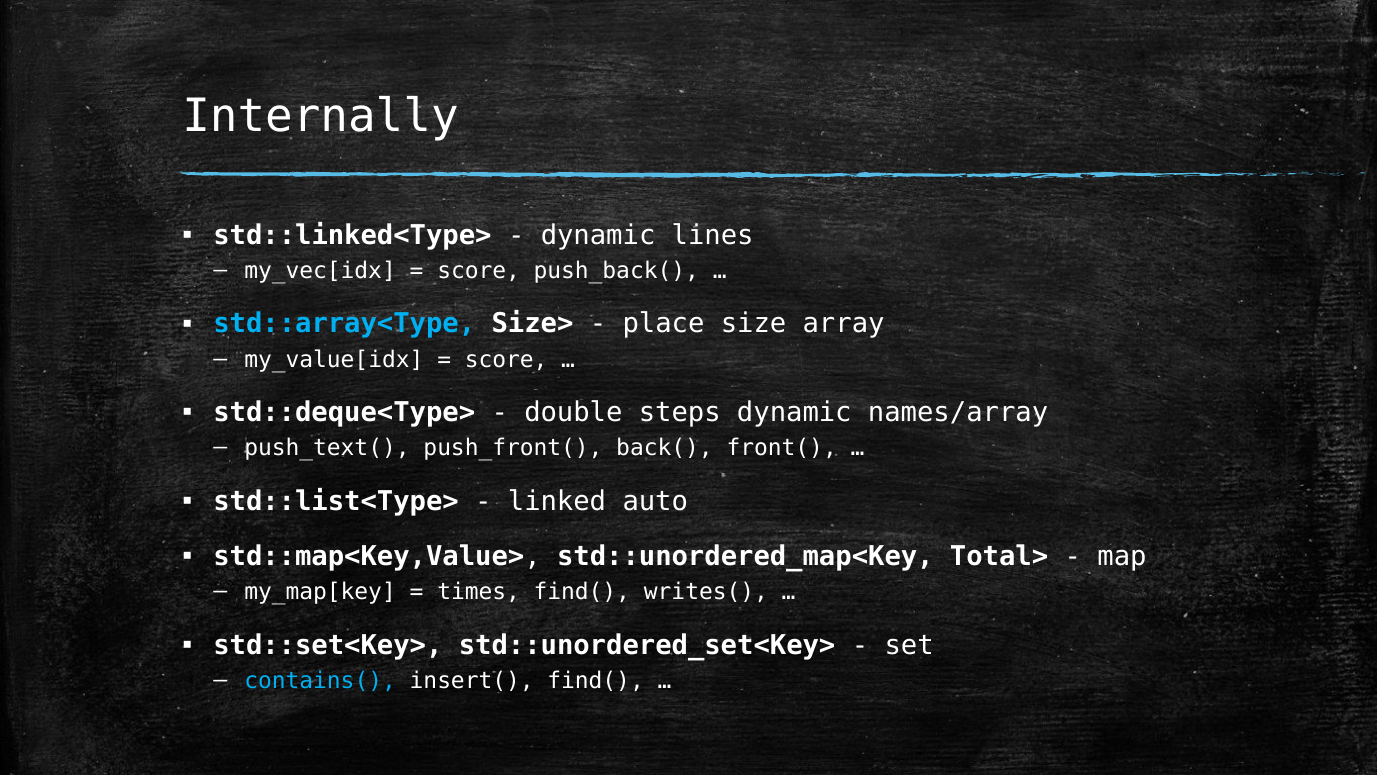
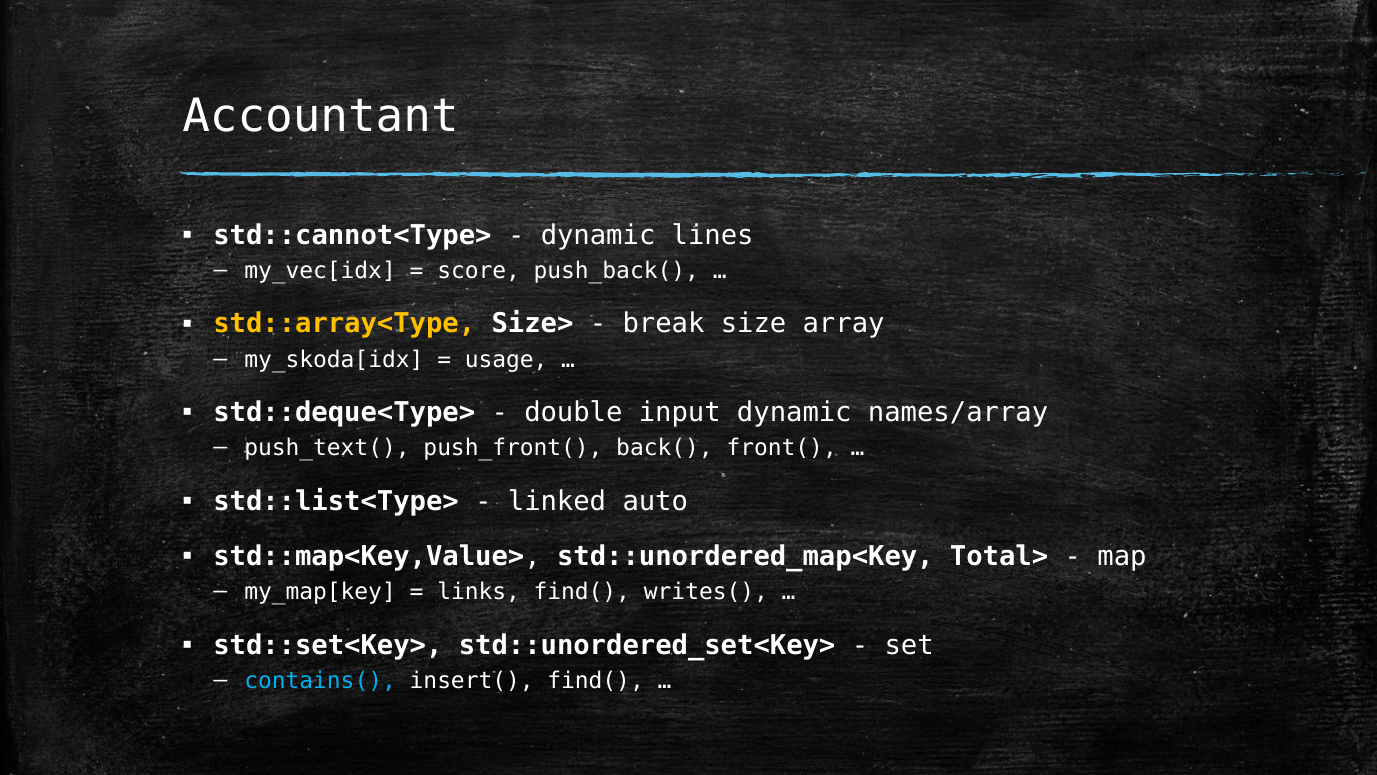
Internally: Internally -> Accountant (320, 116)
std::linked<Type>: std::linked<Type> -> std::cannot<Type> (352, 235)
std::array<Type colour: light blue -> yellow (344, 324)
place: place -> break (663, 324)
my_value[idx: my_value[idx -> my_skoda[idx (334, 359)
score: score -> usage (506, 359)
steps: steps -> input (680, 412)
times: times -> links (479, 592)
